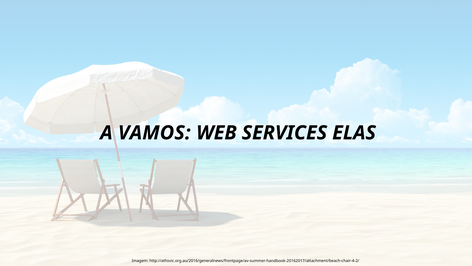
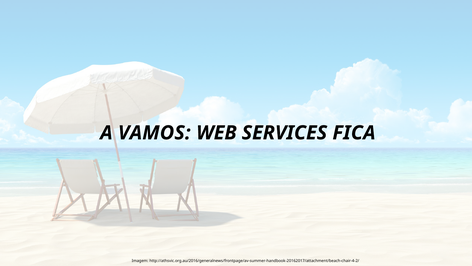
ELAS: ELAS -> FICA (354, 133)
